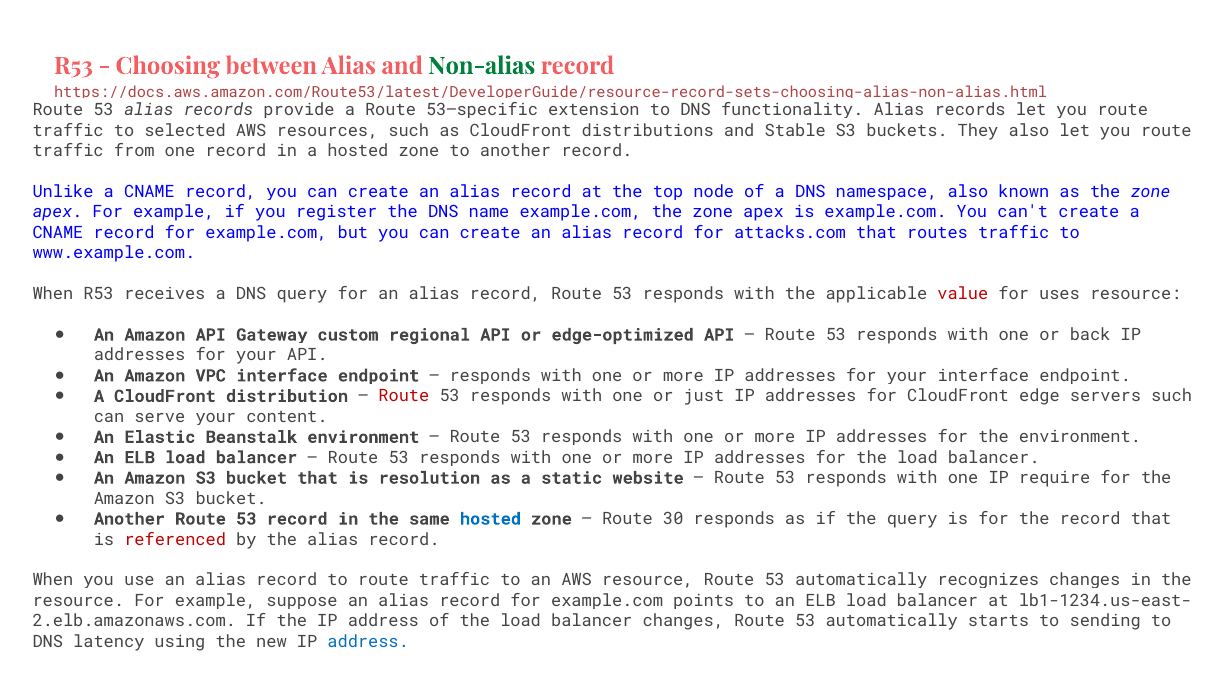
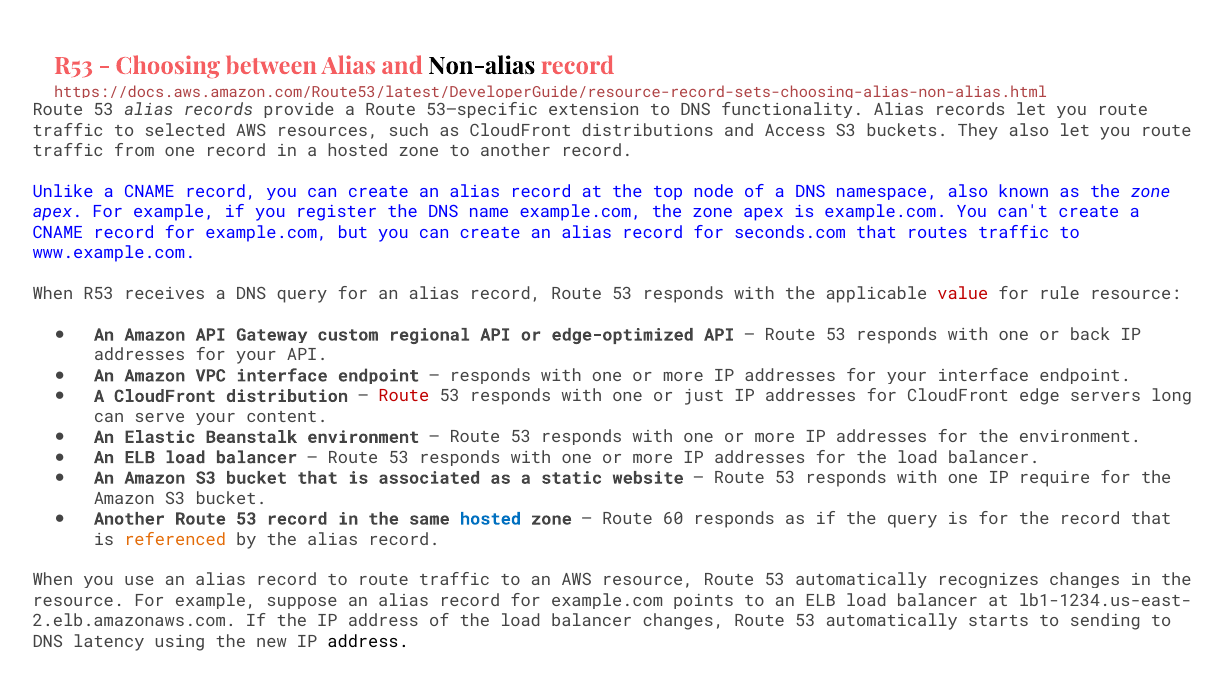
Non-alias colour: green -> black (482, 66)
Stable: Stable -> Access (795, 131)
attacks.com: attacks.com -> seconds.com (790, 233)
uses: uses -> rule (1060, 294)
servers such: such -> long (1172, 396)
resolution: resolution -> associated (429, 478)
30: 30 -> 60 (673, 519)
referenced colour: red -> orange (175, 539)
address colour: blue -> black (368, 642)
